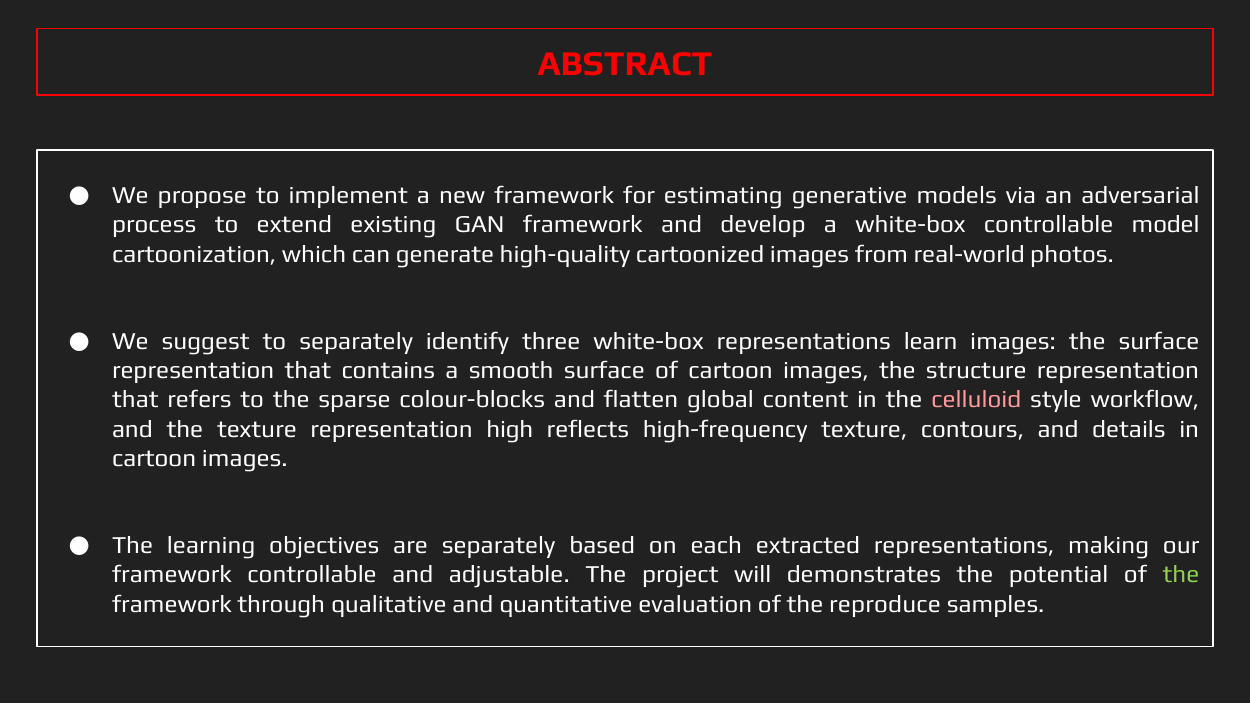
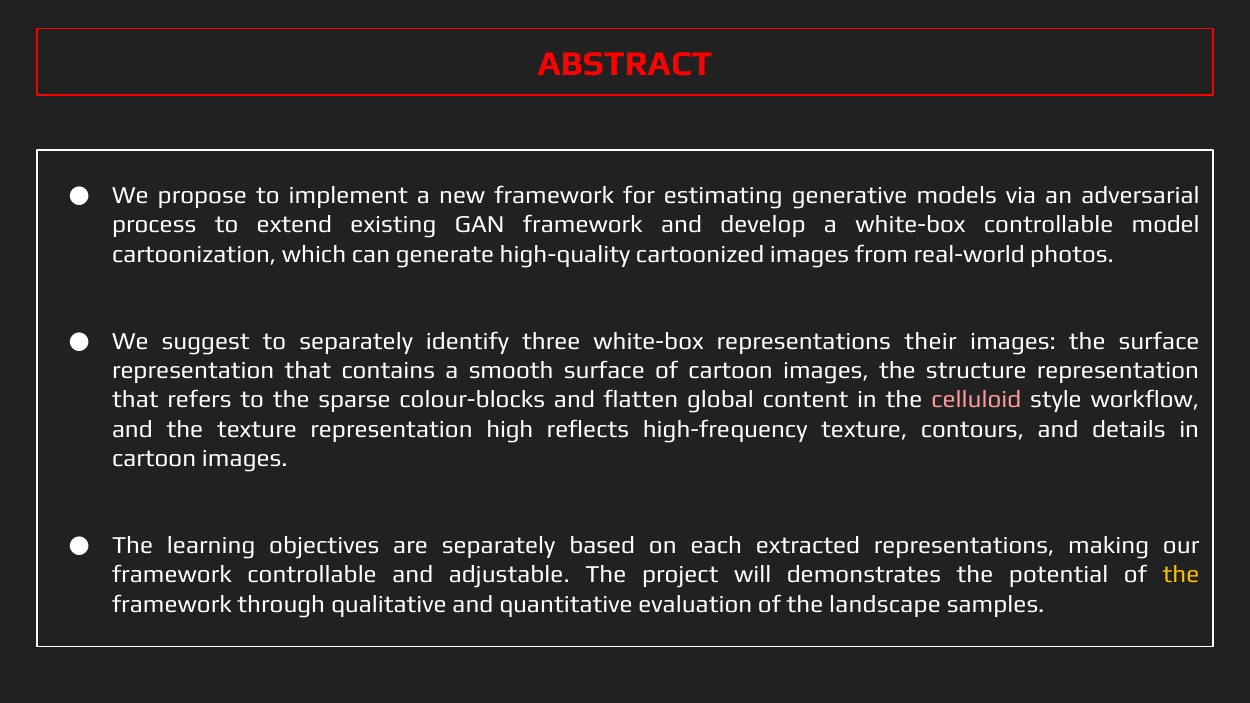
learn: learn -> their (930, 342)
the colour: light green -> yellow (1181, 575)
reproduce: reproduce -> landscape (885, 604)
